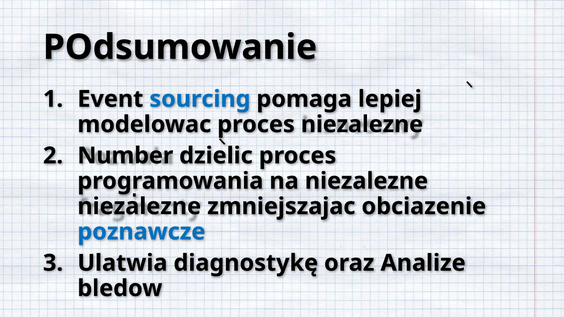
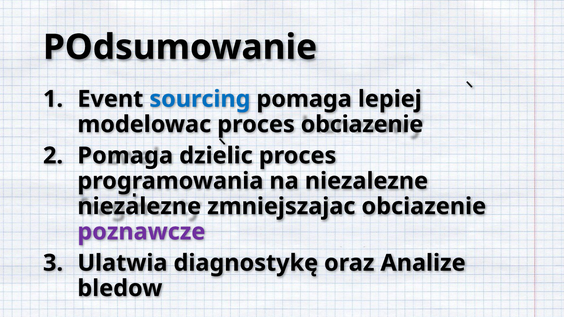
proces niezalezne: niezalezne -> obciazenie (362, 124)
Number: Number -> Pomaga (125, 156)
poznawcze colour: blue -> purple (141, 232)
